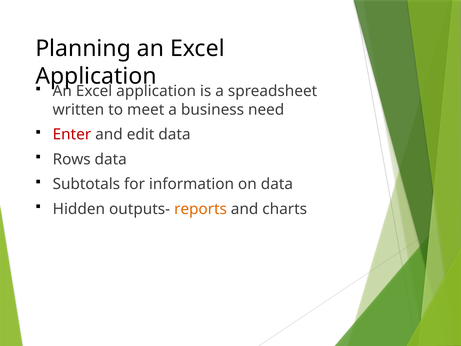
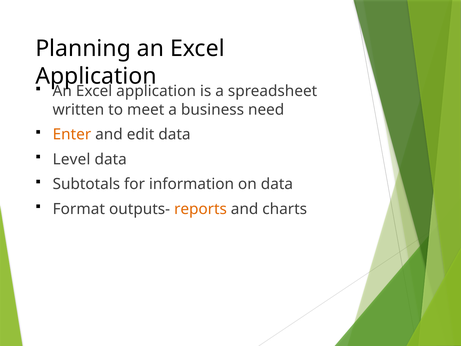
Enter colour: red -> orange (72, 134)
Rows: Rows -> Level (72, 159)
Hidden: Hidden -> Format (79, 209)
